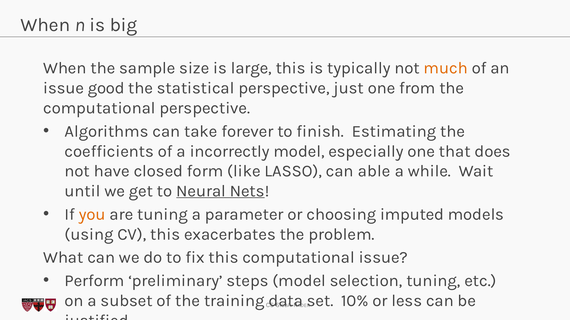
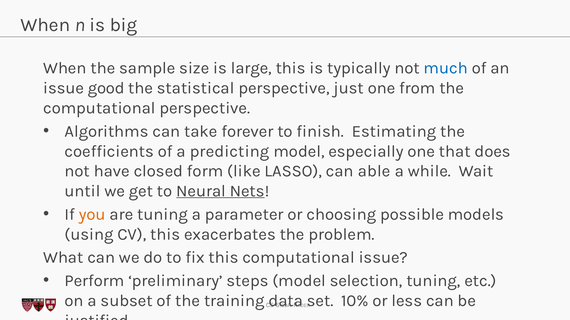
much colour: orange -> blue (446, 68)
incorrectly: incorrectly -> predicting (230, 151)
imputed: imputed -> possible (412, 215)
